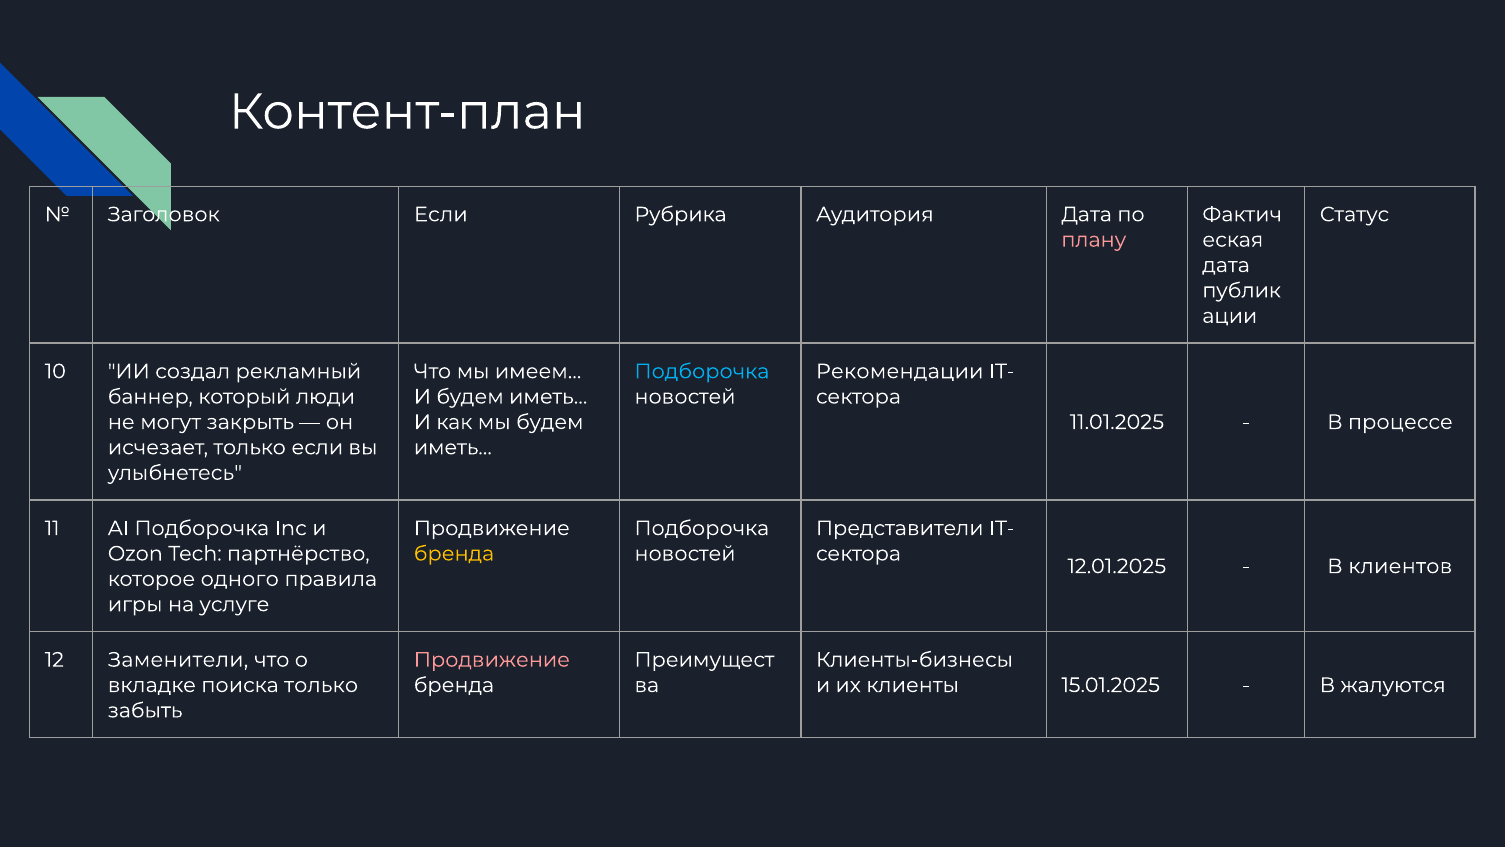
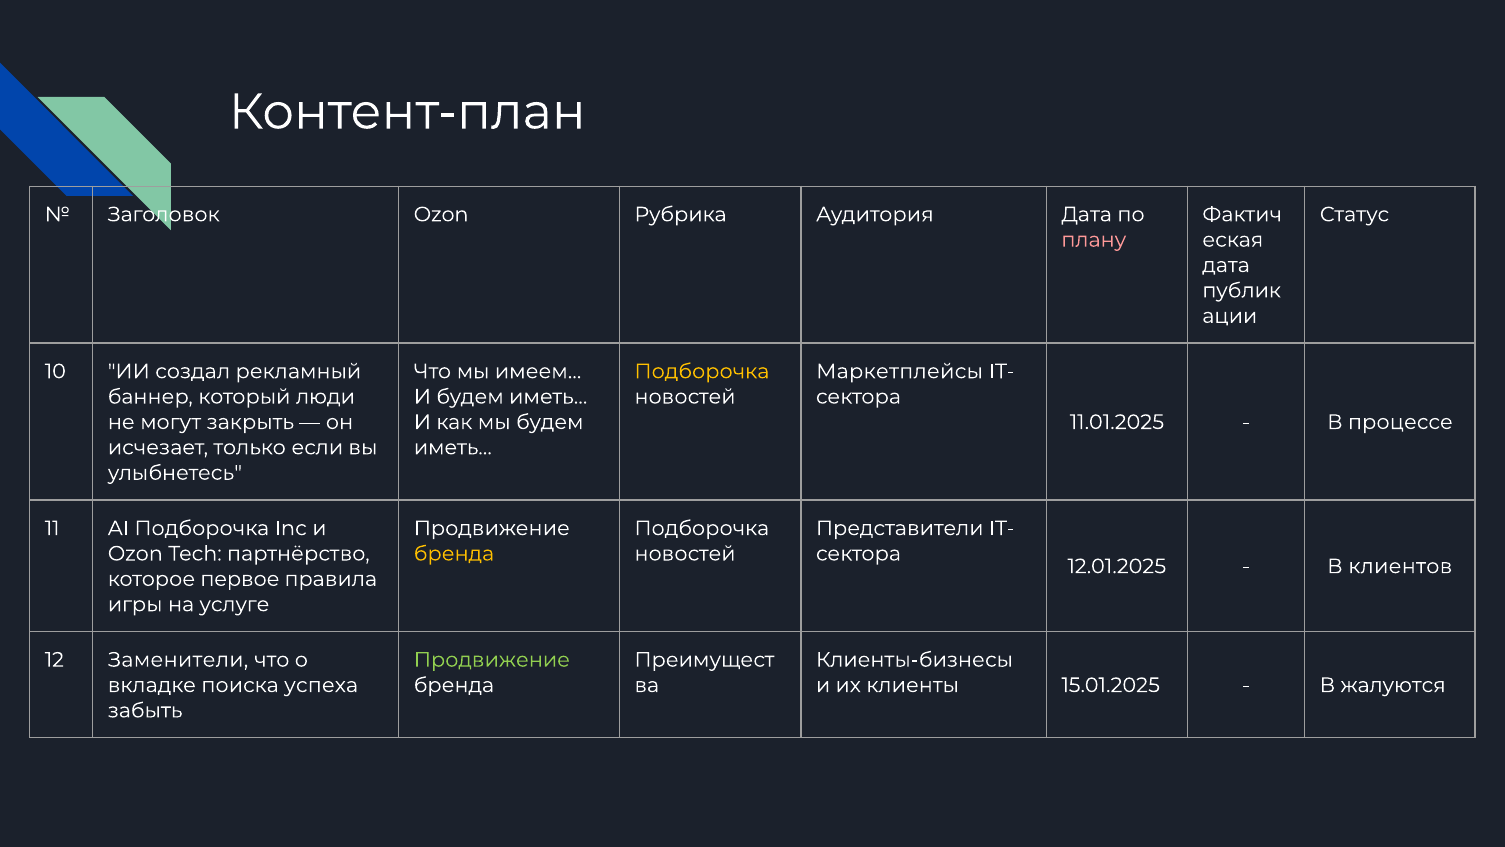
Заголовок Если: Если -> Ozon (441, 214)
Подборочка colour: light blue -> yellow (702, 371)
Рекомендации: Рекомендации -> Маркетплейсы (900, 371)
одного: одного -> первое (240, 579)
Продвижение colour: pink -> light green (492, 660)
поиска только: только -> успеха (321, 685)
